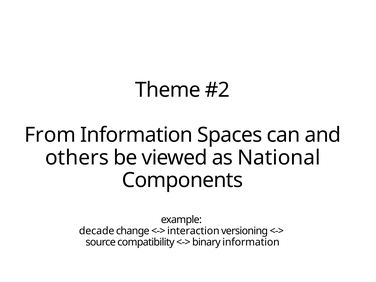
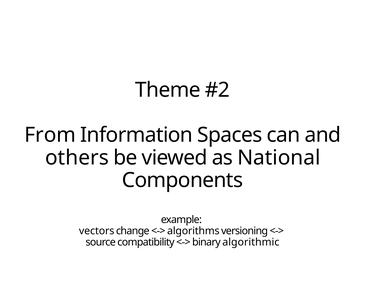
decade: decade -> vectors (97, 231)
interaction: interaction -> algorithms (193, 231)
binary information: information -> algorithmic (251, 242)
